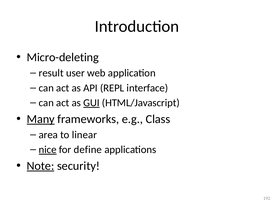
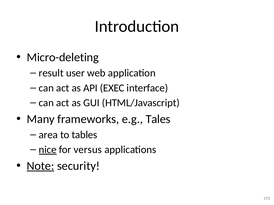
REPL: REPL -> EXEC (112, 88)
GUI underline: present -> none (91, 103)
Many underline: present -> none (41, 119)
Class: Class -> Tales (158, 119)
linear: linear -> tables (85, 135)
define: define -> versus (88, 150)
